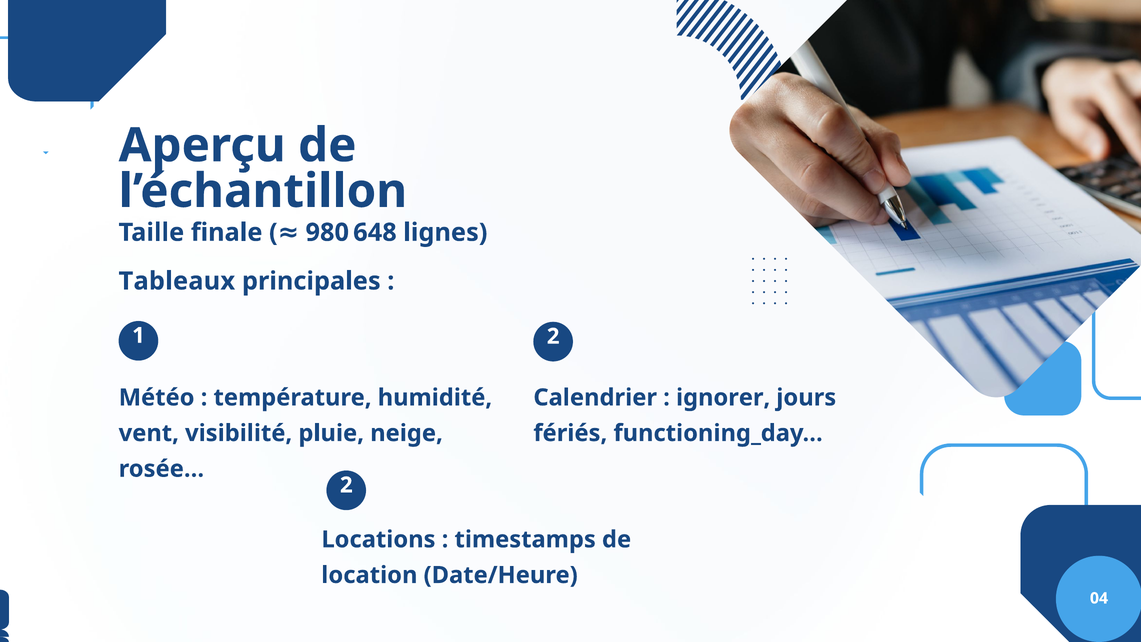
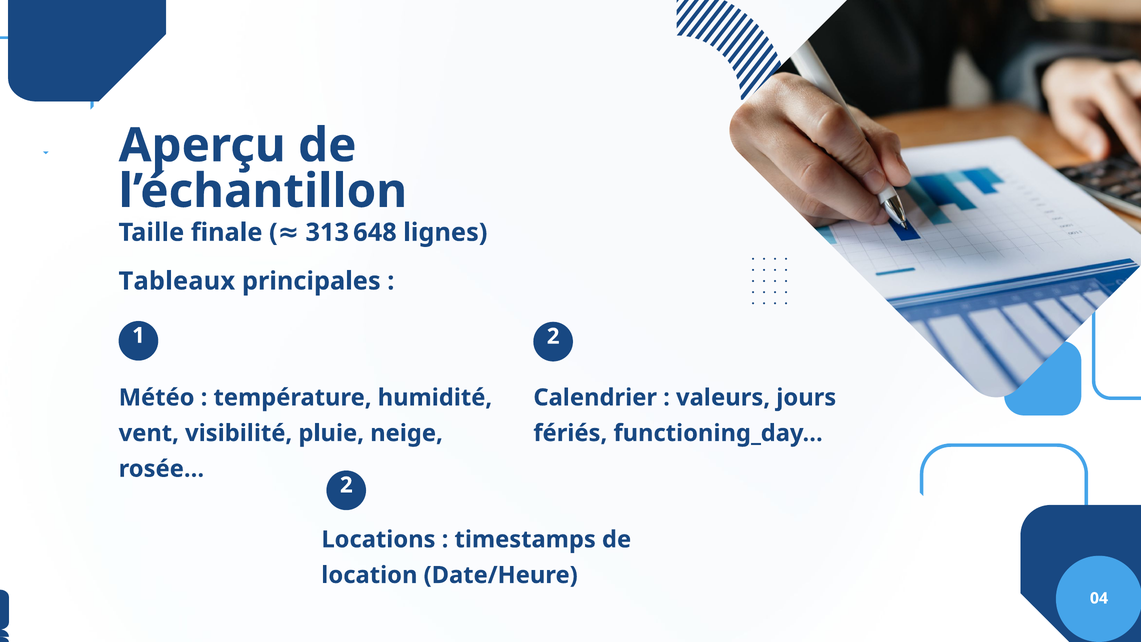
980: 980 -> 313 (327, 232)
ignorer: ignorer -> valeurs (723, 397)
